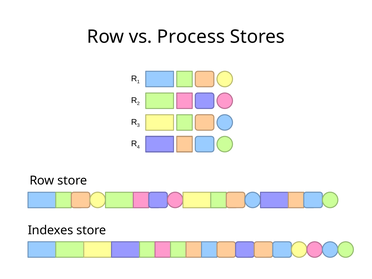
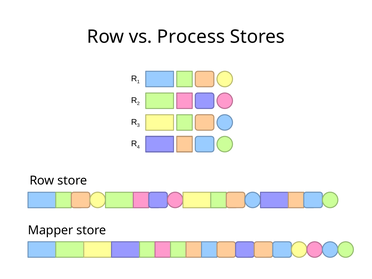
Indexes: Indexes -> Mapper (51, 230)
